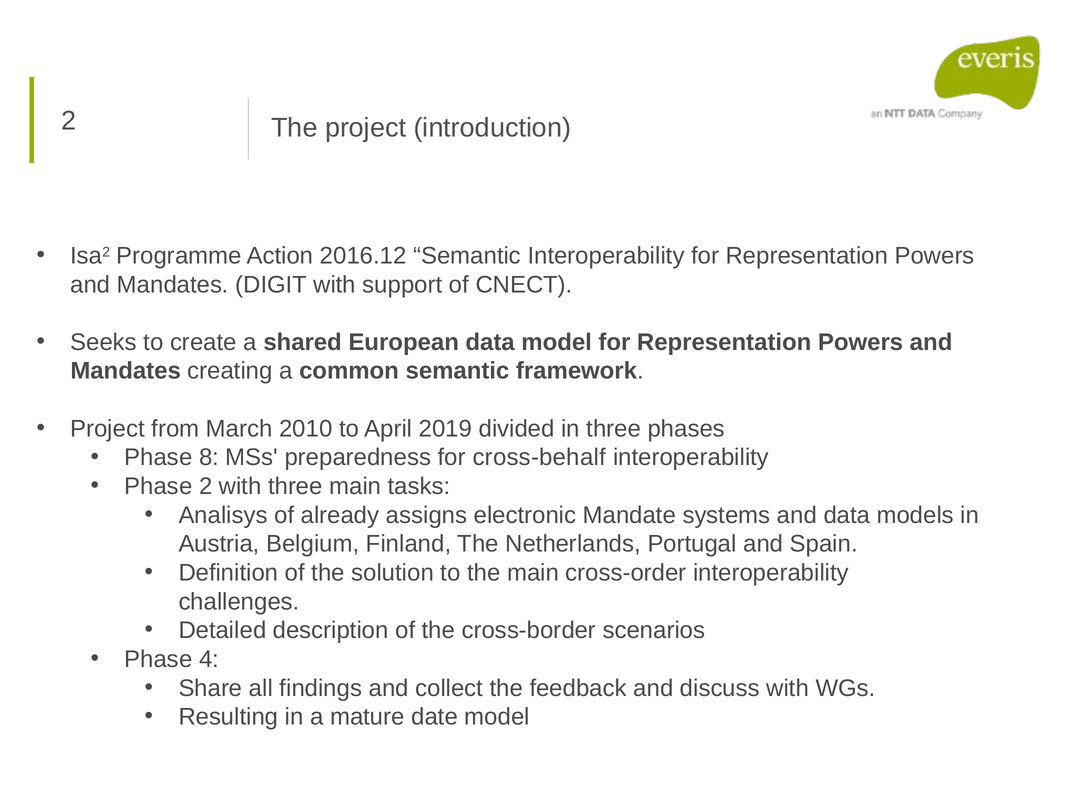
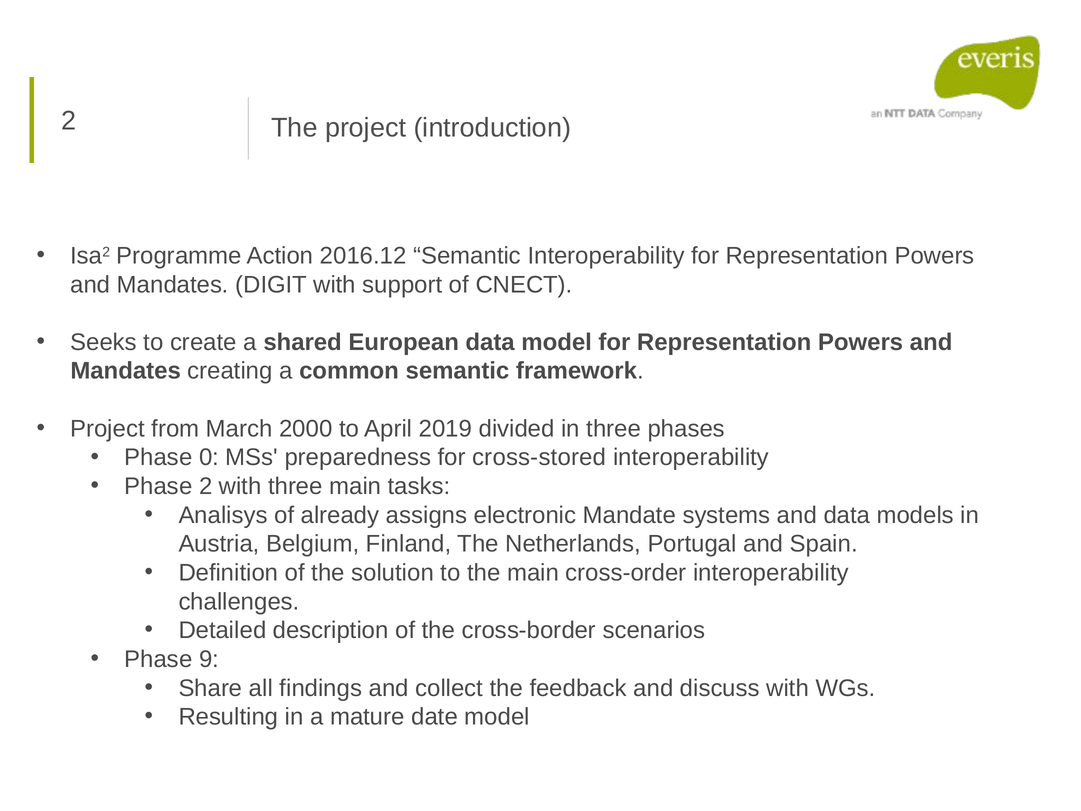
2010: 2010 -> 2000 (306, 429)
8: 8 -> 0 (209, 457)
cross-behalf: cross-behalf -> cross-stored (539, 457)
4: 4 -> 9 (209, 659)
